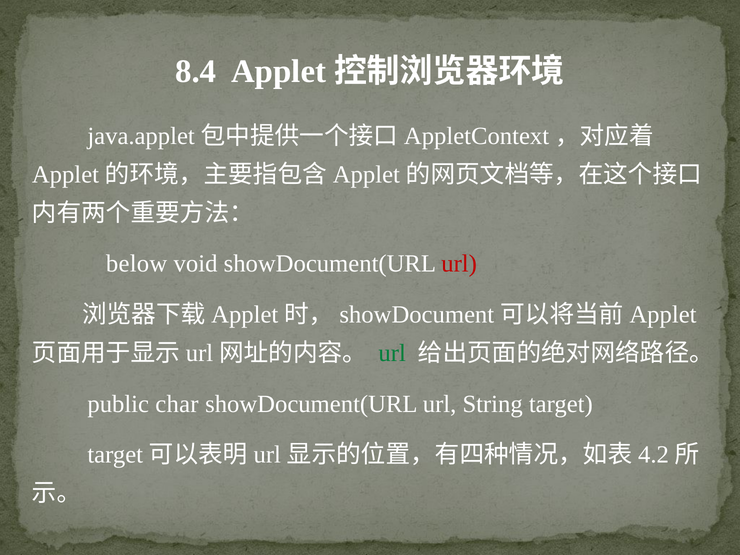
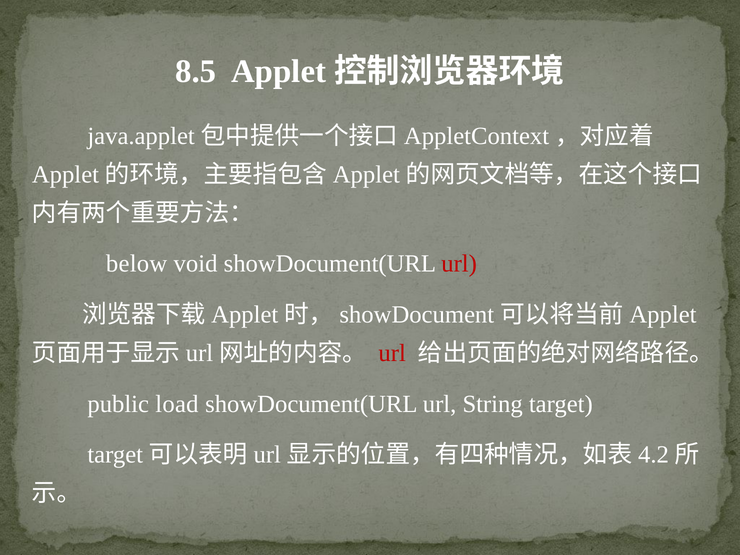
8.4: 8.4 -> 8.5 (196, 71)
url colour: green -> red (392, 353)
char: char -> load (177, 404)
